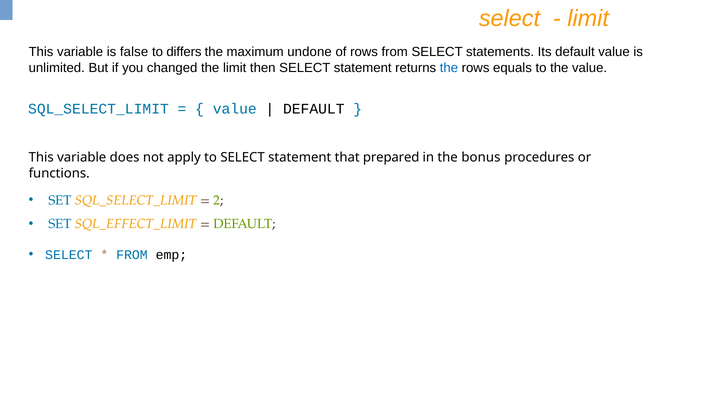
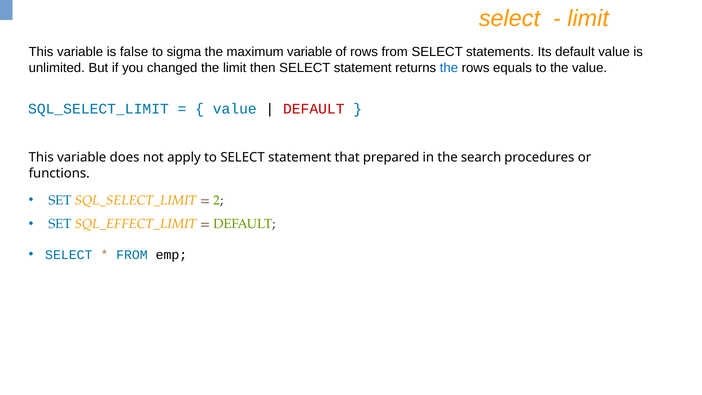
differs: differs -> sigma (184, 52)
maximum undone: undone -> variable (310, 52)
DEFAULT colour: black -> red (314, 109)
bonus: bonus -> search (481, 158)
